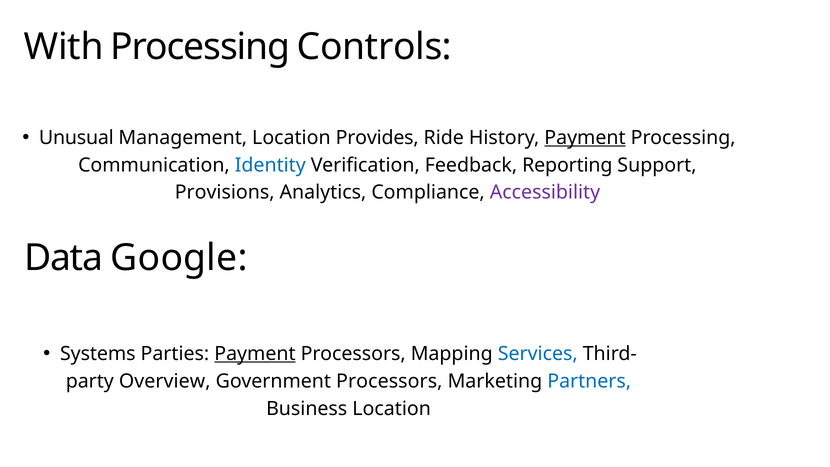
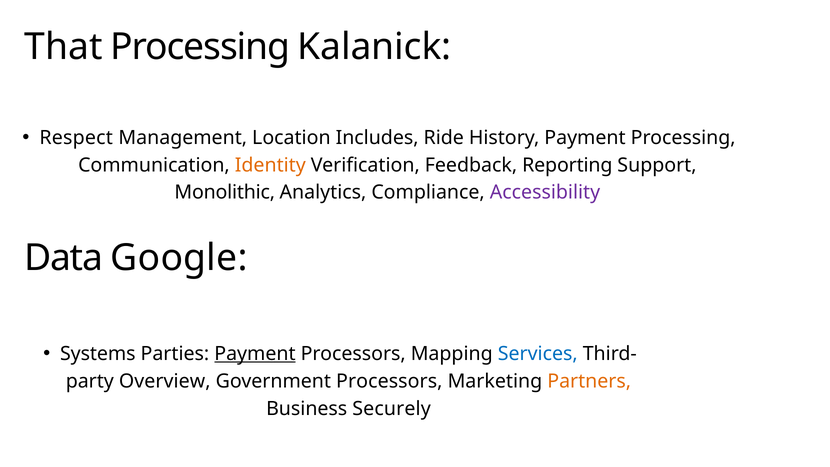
With: With -> That (63, 47)
Controls: Controls -> Kalanick (374, 47)
Unusual: Unusual -> Respect (76, 138)
Provides: Provides -> Includes (377, 138)
Payment underline: present -> none (585, 138)
Identity colour: blue -> orange (270, 165)
Provisions: Provisions -> Monolithic (225, 192)
Partners colour: blue -> orange (589, 381)
Business Location: Location -> Securely (392, 408)
